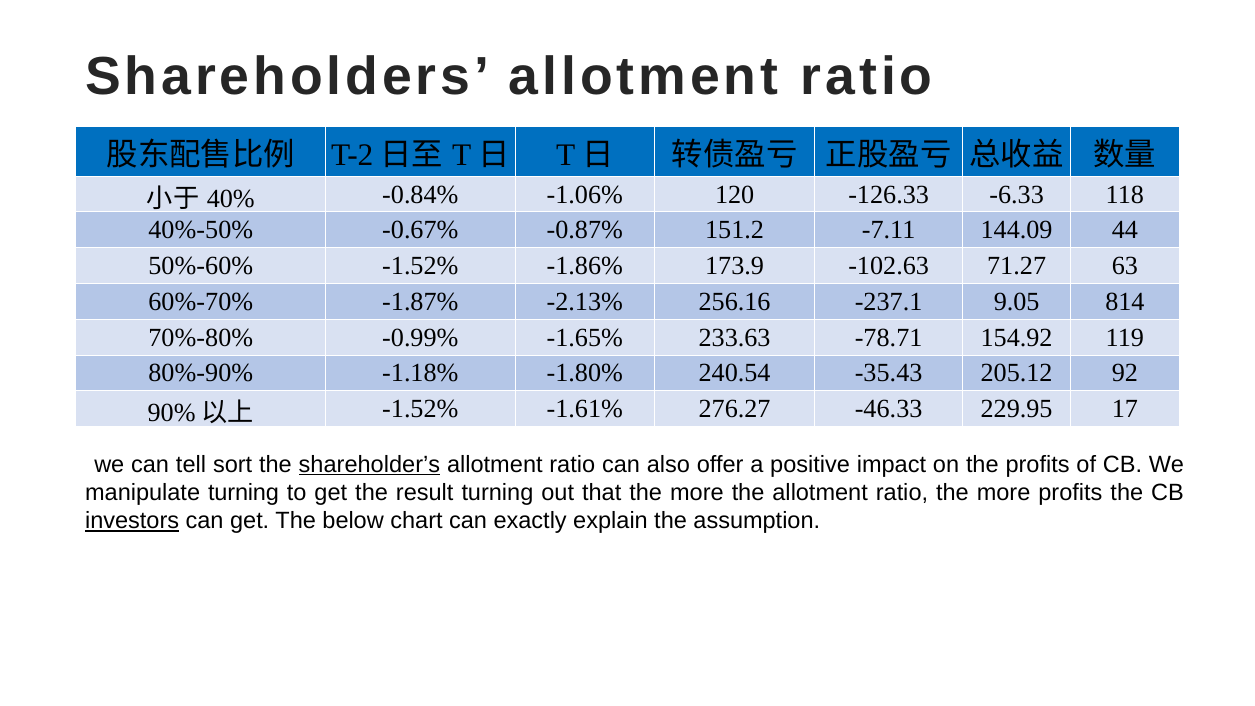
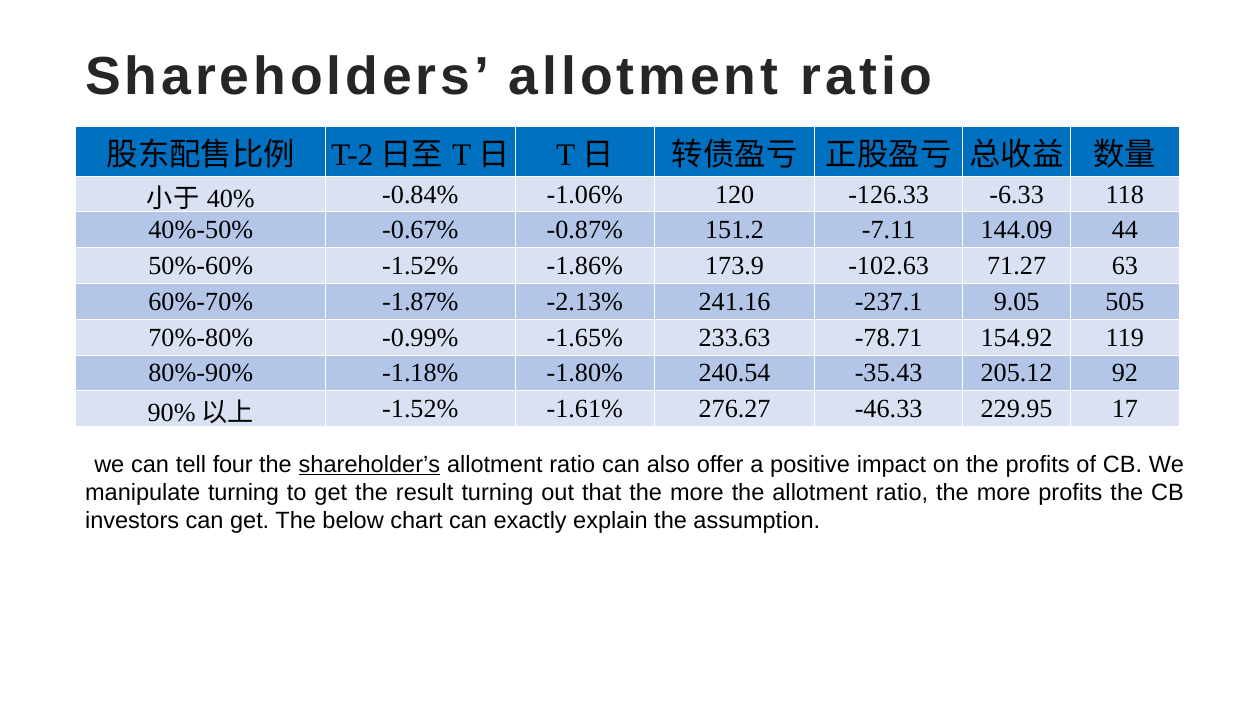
256.16: 256.16 -> 241.16 (735, 302)
814: 814 -> 505 (1125, 302)
sort: sort -> four (233, 464)
investors underline: present -> none (132, 521)
